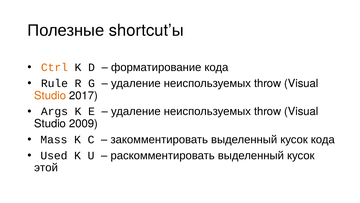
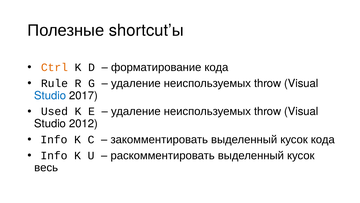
Studio colour: orange -> blue (50, 95)
Args: Args -> Used (54, 111)
2009: 2009 -> 2012 (84, 123)
Mass: Mass -> Info (54, 139)
Used: Used -> Info (54, 155)
этой: этой -> весь (46, 167)
